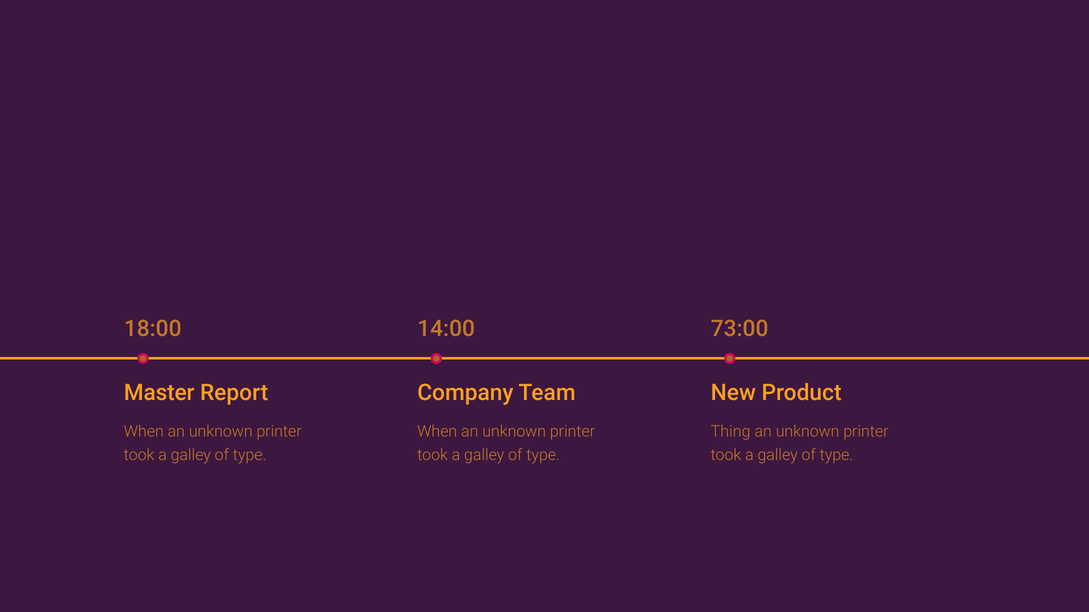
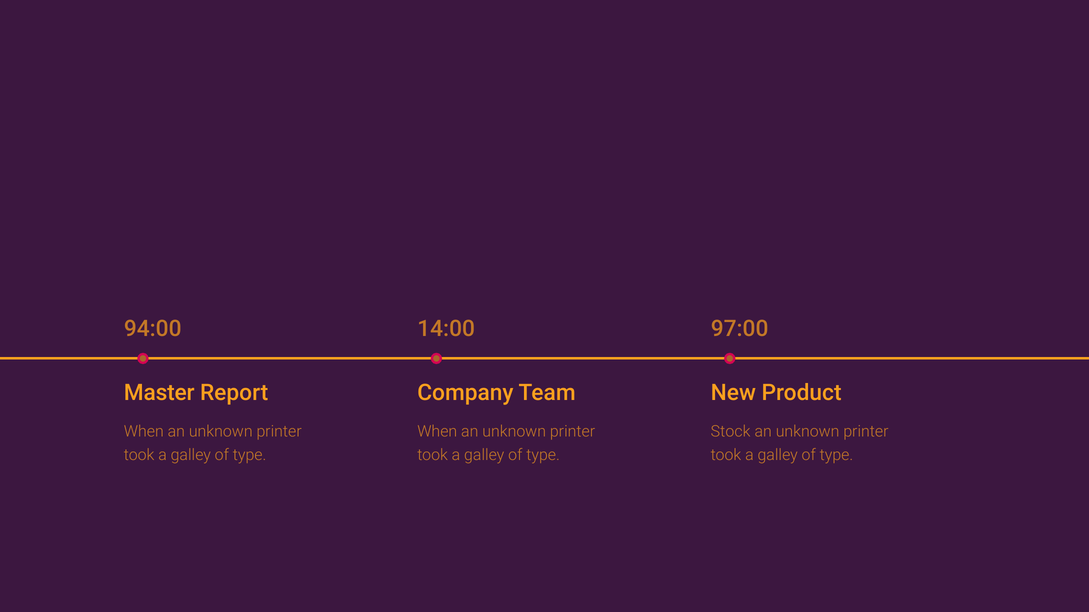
18:00: 18:00 -> 94:00 (153, 329)
73:00: 73:00 -> 97:00 (740, 329)
Thing: Thing -> Stock (731, 432)
